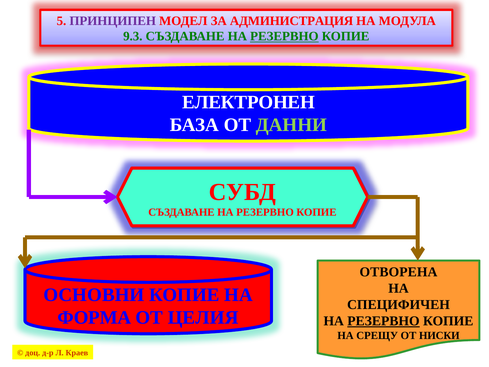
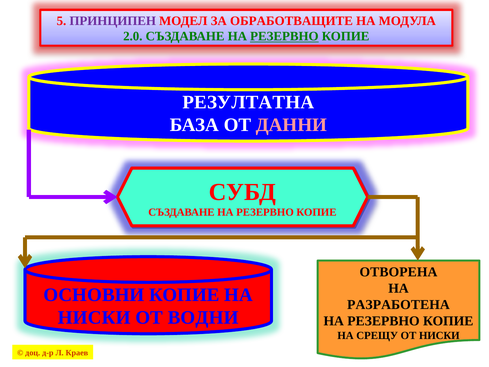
АДМИНИСТРАЦИЯ: АДМИНИСТРАЦИЯ -> ОБРАБОТВАЩИТЕ (291, 21)
9.3: 9.3 -> 2.0 (133, 36)
ЕЛЕКТРОНЕН: ЕЛЕКТРОНЕН -> РЕЗУЛТАТНА (248, 102)
ДАННИ colour: light green -> pink (291, 125)
СПЕЦИФИЧЕН: СПЕЦИФИЧЕН -> РАЗРАБОТЕНА (398, 305)
ФОРМА: ФОРМА -> НИСКИ (94, 317)
ЦЕЛИЯ: ЦЕЛИЯ -> ВОДНИ (203, 317)
РЕЗЕРВНО underline: present -> none (383, 321)
